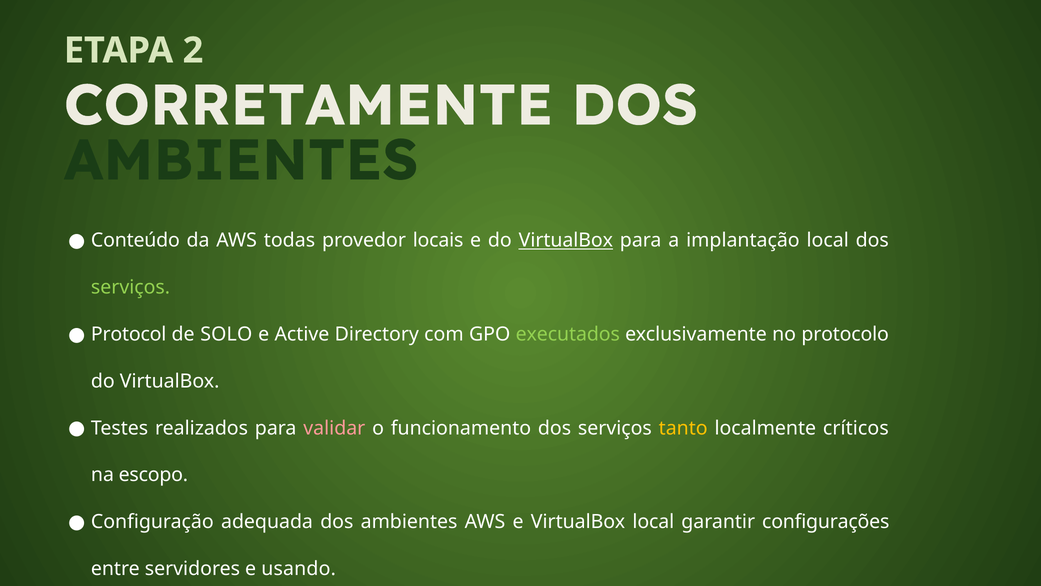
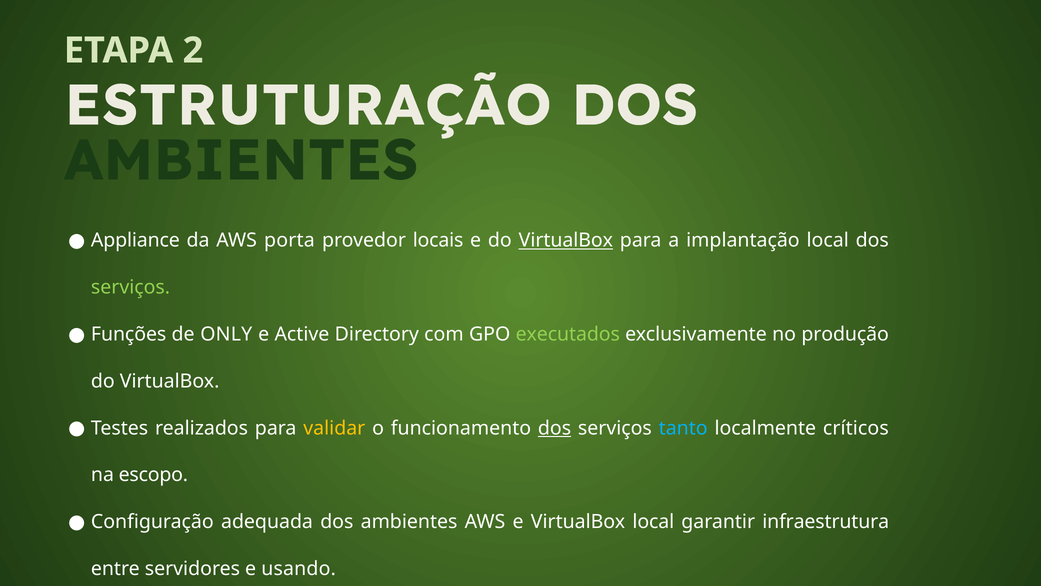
CORRETAMENTE: CORRETAMENTE -> ESTRUTURAÇÃO (308, 106)
Conteúdo: Conteúdo -> Appliance (135, 240)
todas: todas -> porta (289, 240)
Protocol: Protocol -> Funções (129, 334)
SOLO: SOLO -> ONLY (226, 334)
protocolo: protocolo -> produção (845, 334)
validar colour: pink -> yellow (334, 428)
dos underline: none -> present (555, 428)
tanto colour: yellow -> light blue (683, 428)
configurações: configurações -> infraestrutura (826, 522)
